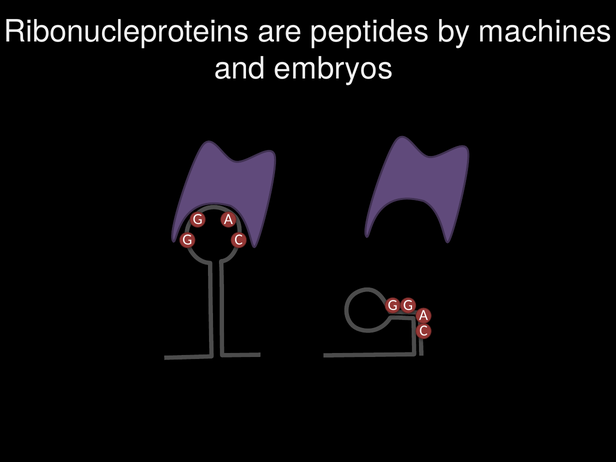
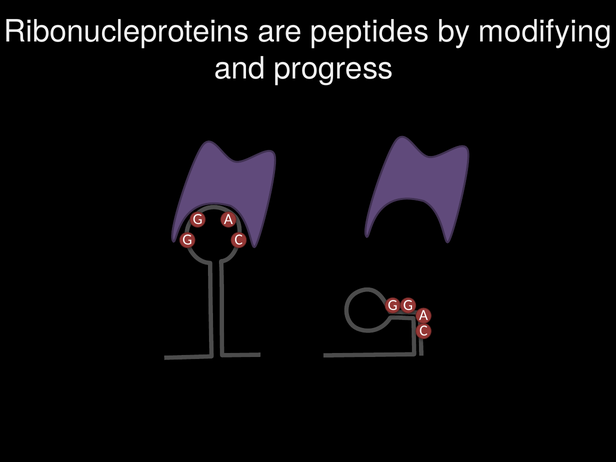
machines: machines -> modifying (545, 31)
embryos: embryos -> progress (334, 68)
